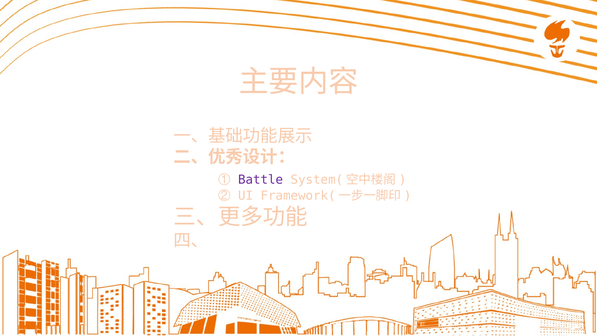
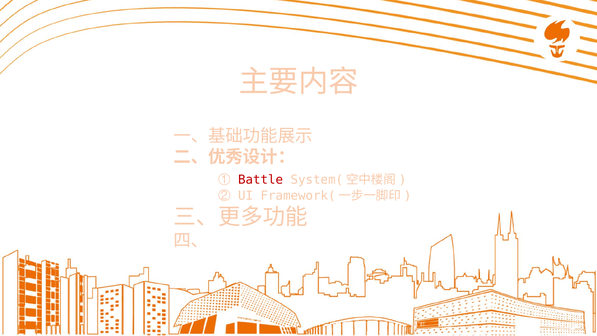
Battle colour: purple -> red (261, 180)
